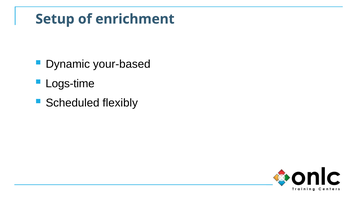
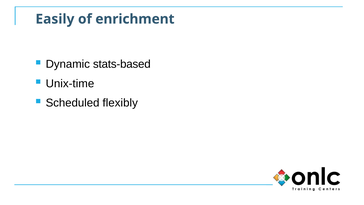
Setup: Setup -> Easily (55, 19)
your-based: your-based -> stats-based (122, 64)
Logs-time: Logs-time -> Unix-time (70, 83)
